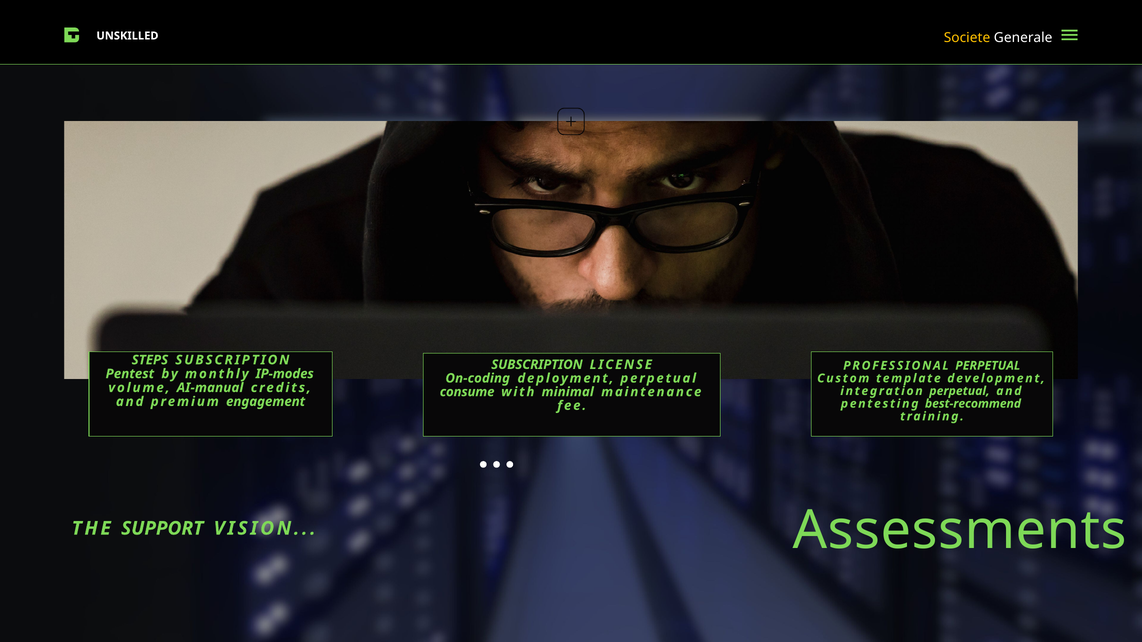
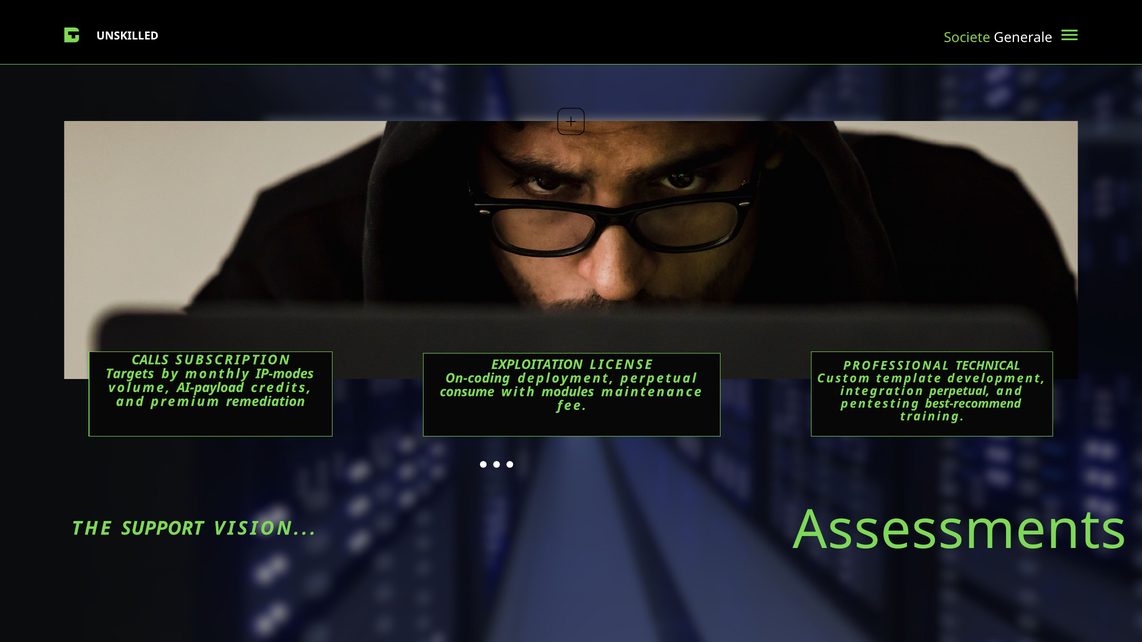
Societe colour: yellow -> light green (967, 38)
STEPS: STEPS -> CALLS (150, 360)
SUBSCRIPTION: SUBSCRIPTION -> EXPLOITATION (537, 365)
PROFESSIONAL PERPETUAL: PERPETUAL -> TECHNICAL (988, 366)
Pentest: Pentest -> Targets (130, 374)
AI-manual: AI-manual -> AI-payload (210, 388)
minimal: minimal -> modules (568, 392)
engagement: engagement -> remediation (265, 402)
